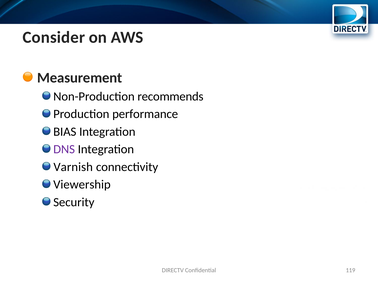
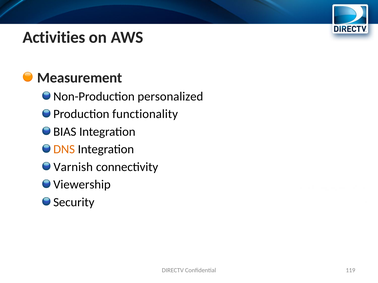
Consider: Consider -> Activities (54, 37)
recommends: recommends -> personalized (170, 97)
performance: performance -> functionality (145, 114)
DNS colour: purple -> orange (64, 150)
